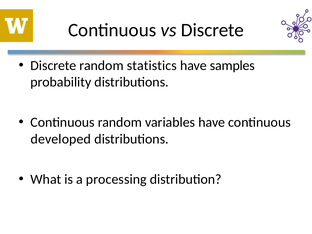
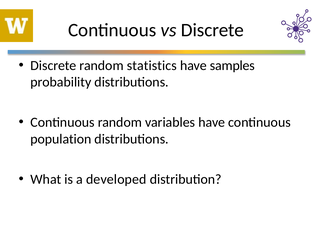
developed: developed -> population (61, 139)
processing: processing -> developed (116, 179)
